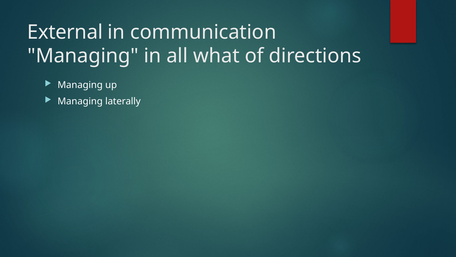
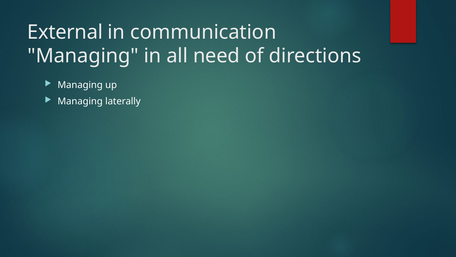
what: what -> need (216, 56)
